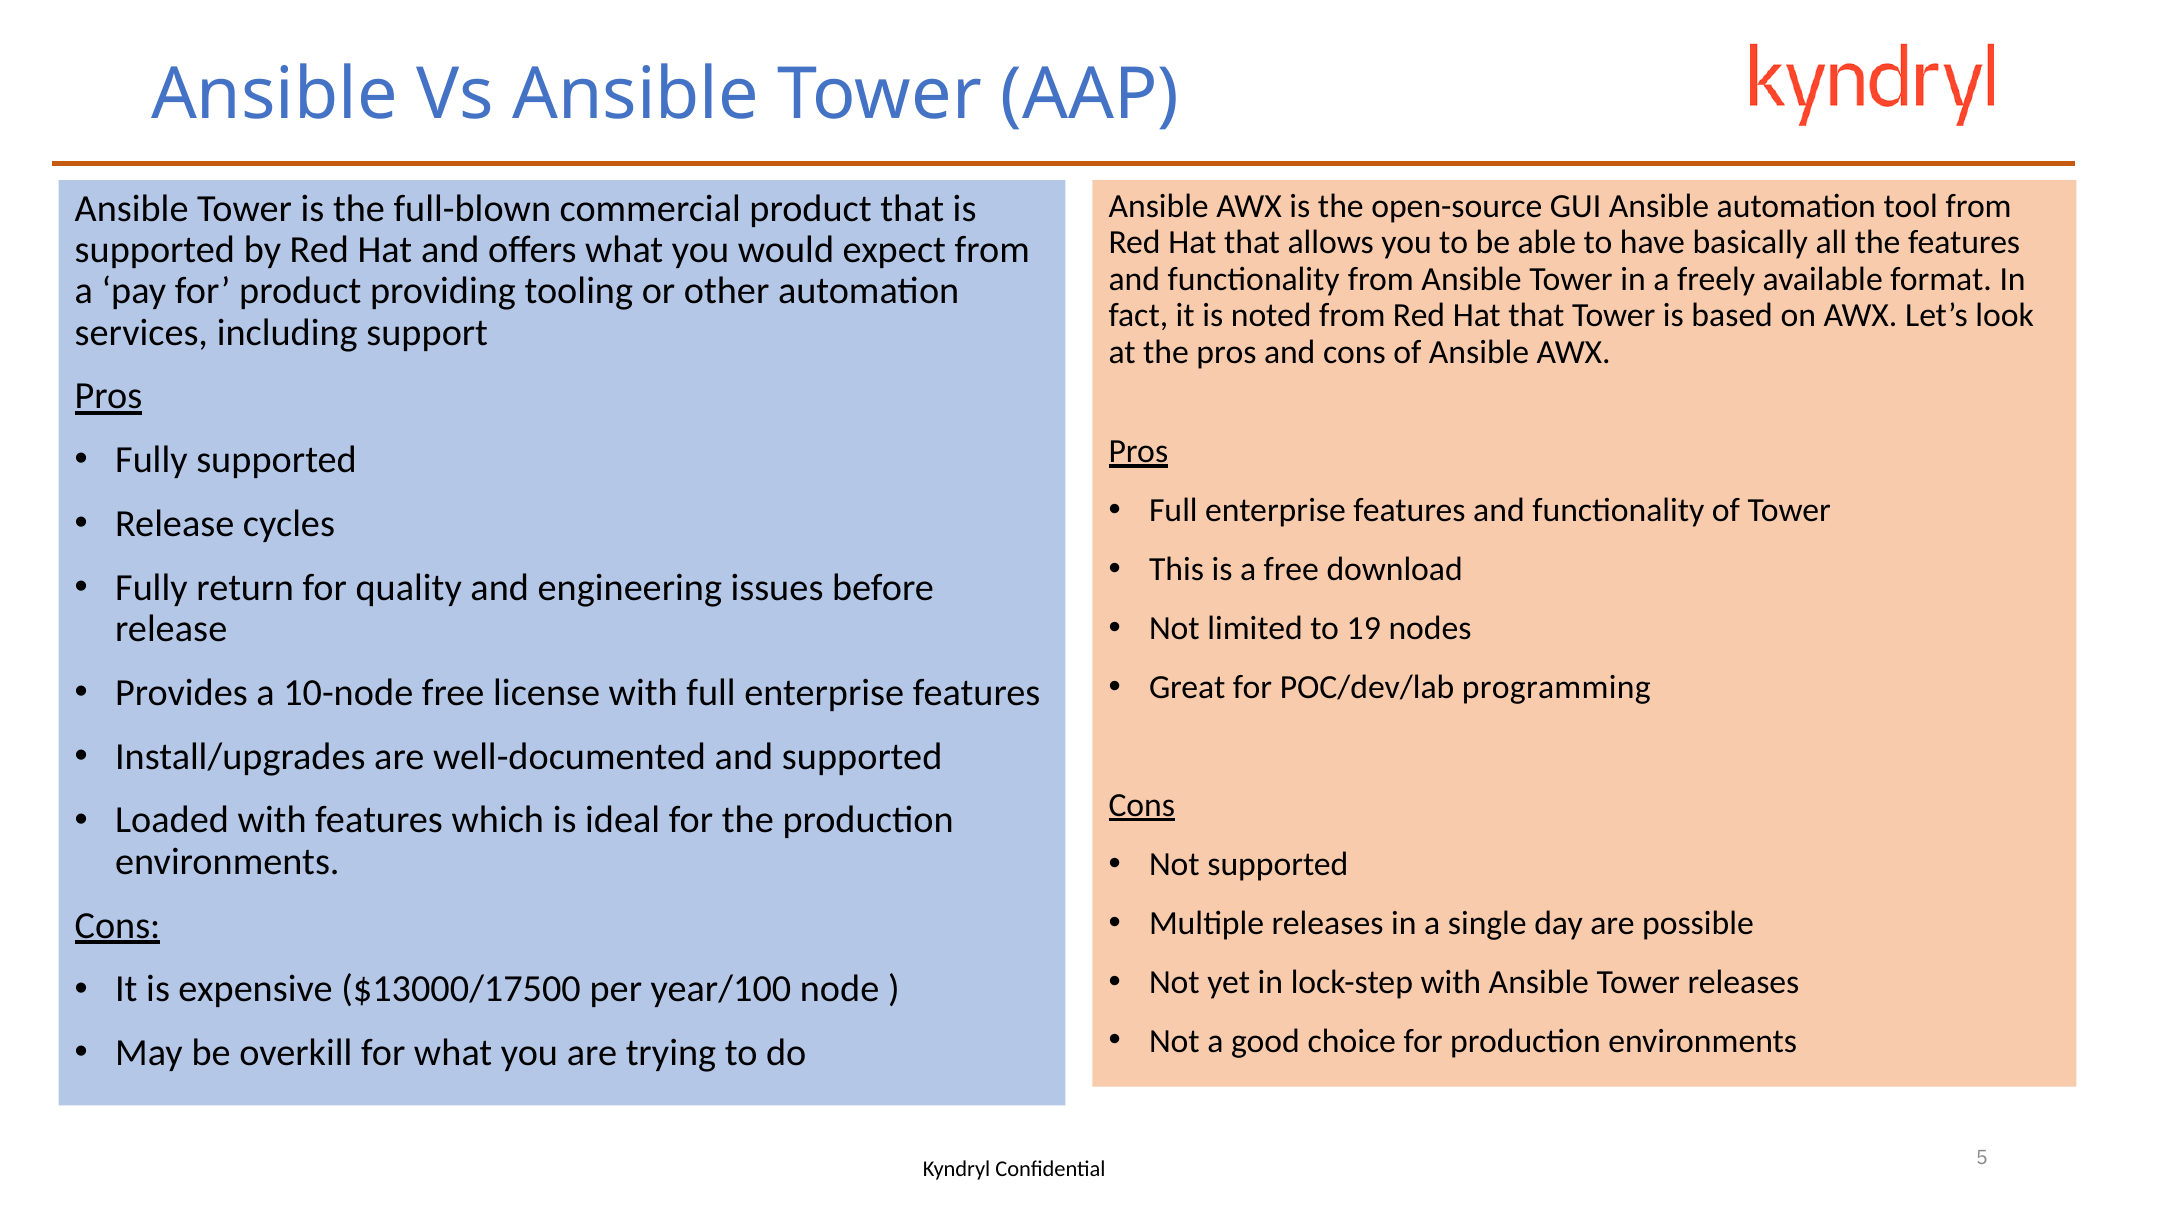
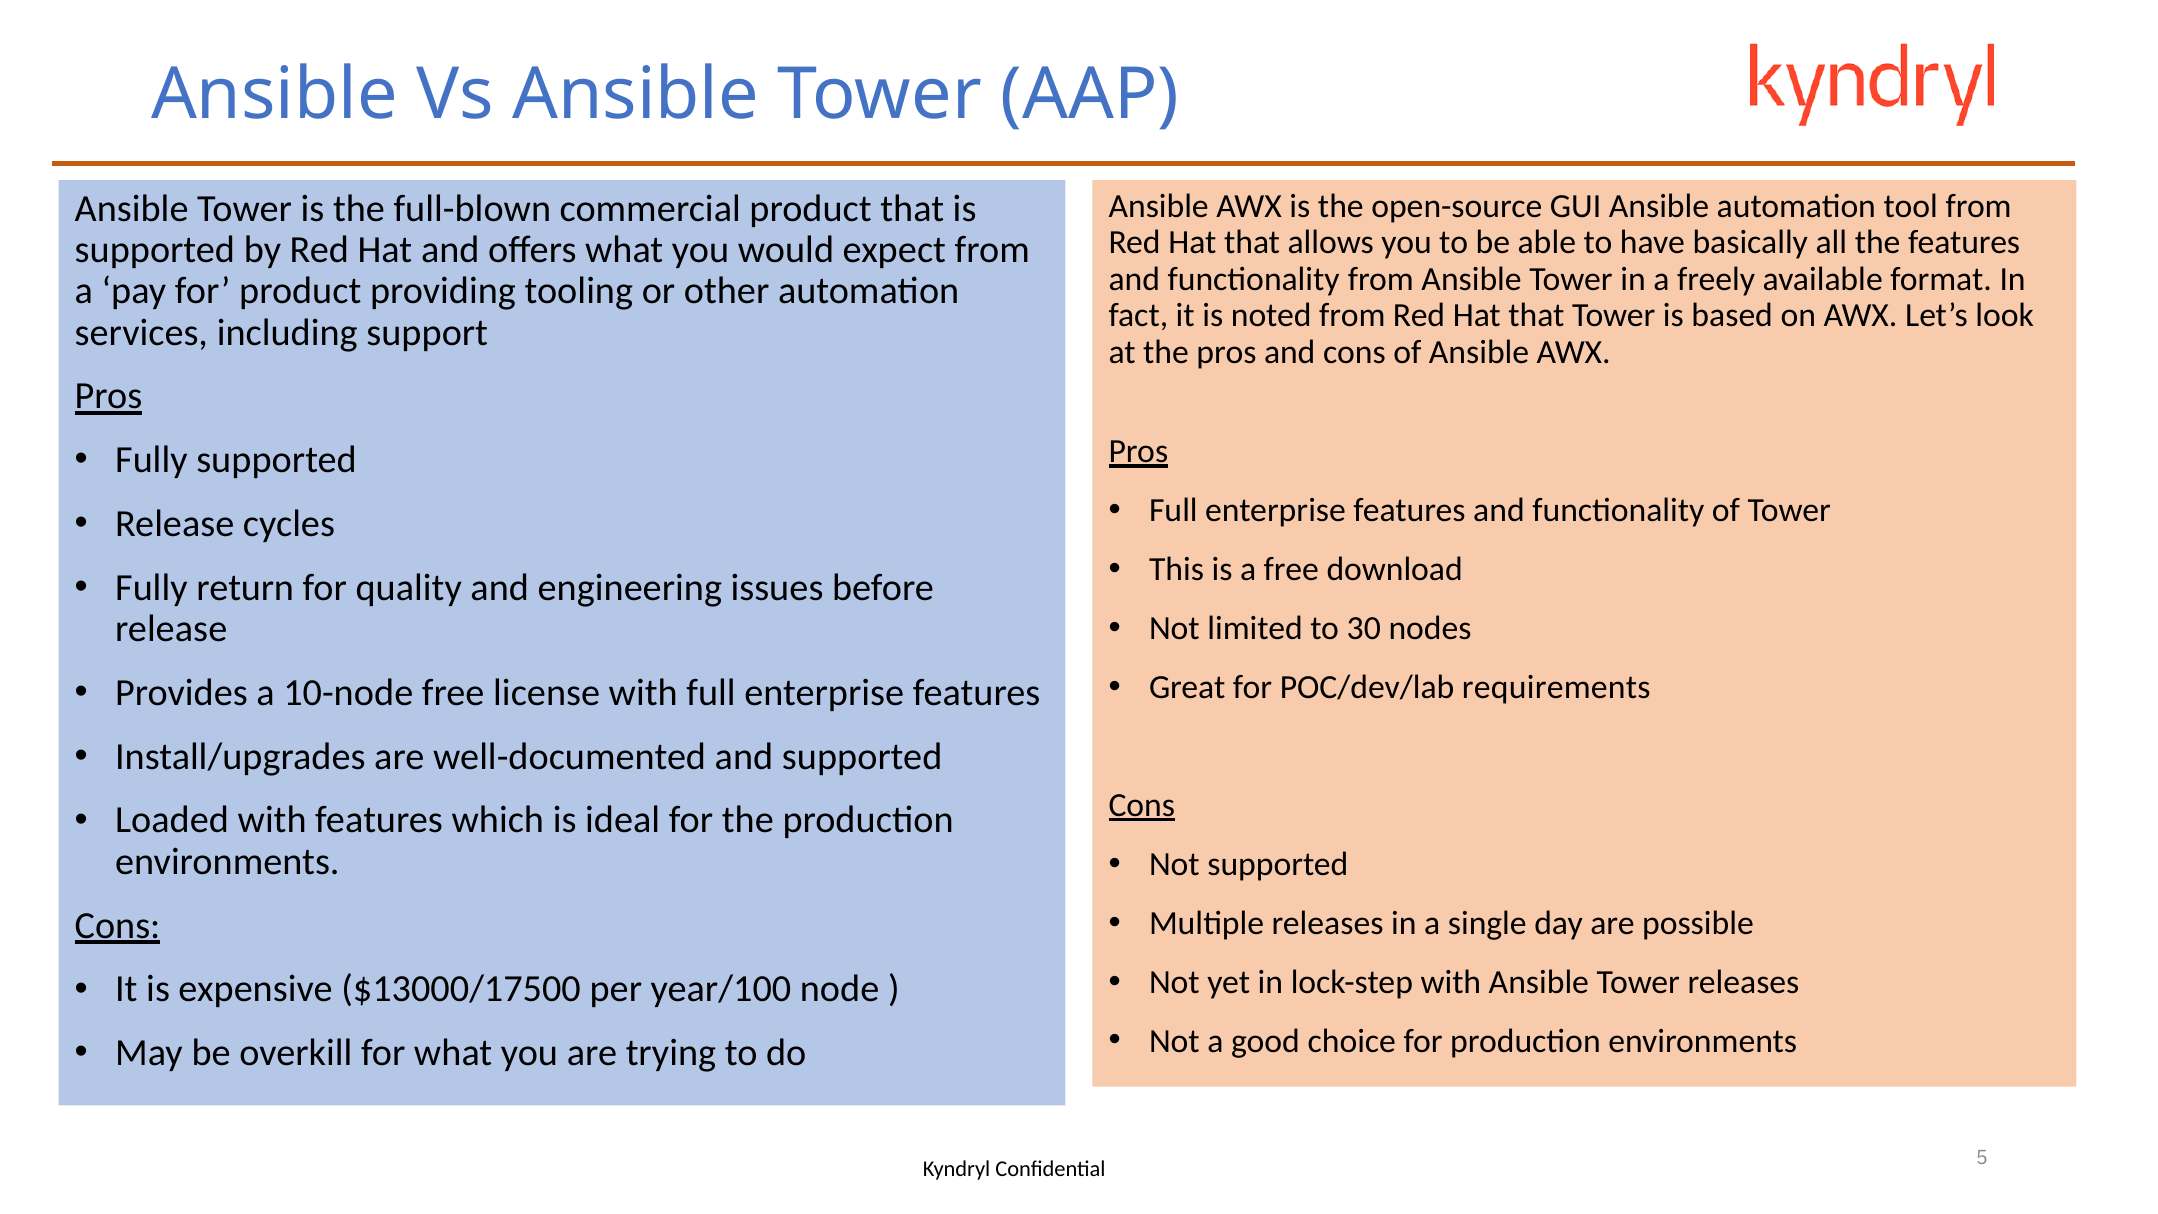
19: 19 -> 30 (1364, 628)
programming: programming -> requirements (1556, 687)
